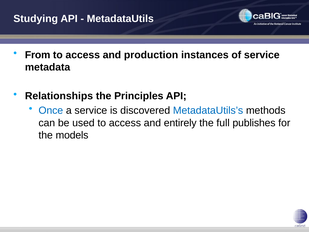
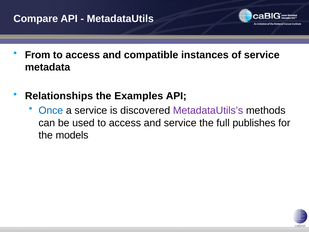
Studying: Studying -> Compare (36, 19)
production: production -> compatible (151, 55)
Principles: Principles -> Examples (139, 96)
MetadataUtils’s colour: blue -> purple (208, 110)
and entirely: entirely -> service (180, 123)
